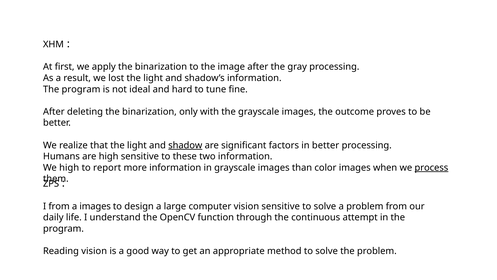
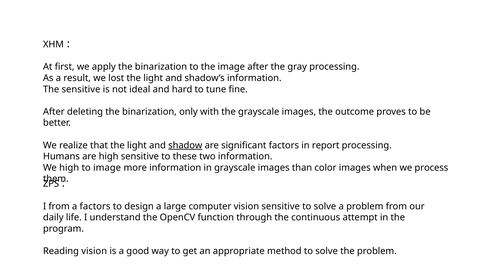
program: program -> sensitive (81, 89)
in better: better -> report (326, 145)
to report: report -> image (107, 167)
process underline: present -> none (431, 167)
a images: images -> factors (95, 206)
